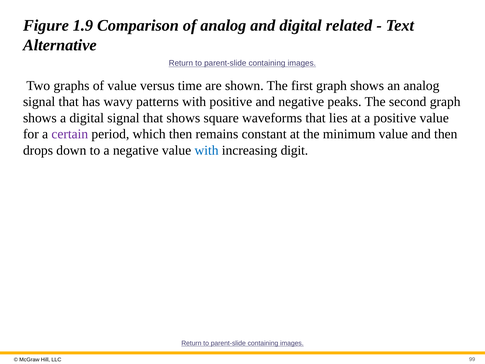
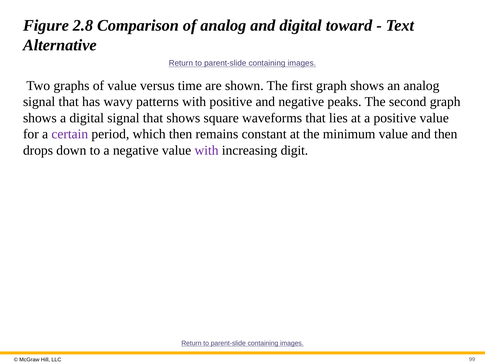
1.9: 1.9 -> 2.8 (83, 26)
related: related -> toward (349, 26)
with colour: blue -> purple (207, 150)
